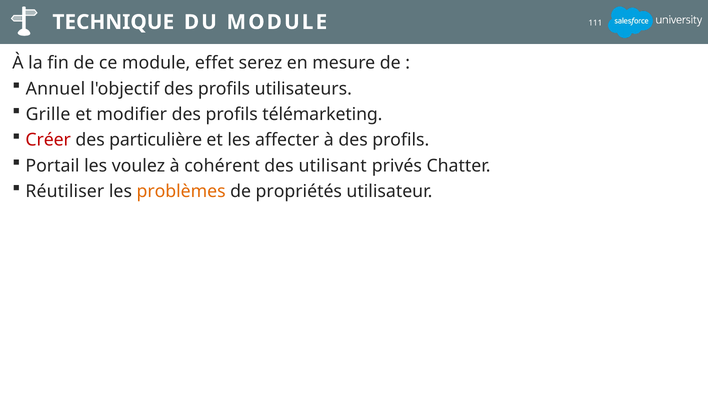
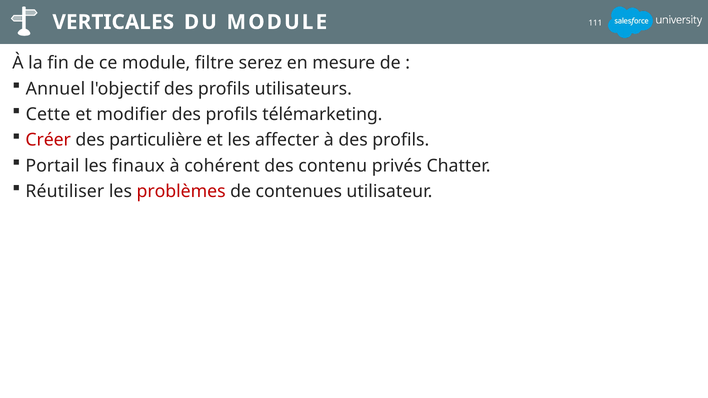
TECHNIQUE: TECHNIQUE -> VERTICALES (113, 22)
effet: effet -> filtre (214, 63)
Grille: Grille -> Cette (48, 114)
voulez: voulez -> finaux (138, 166)
utilisant: utilisant -> contenu (333, 166)
problèmes colour: orange -> red (181, 191)
propriétés: propriétés -> contenues (299, 191)
